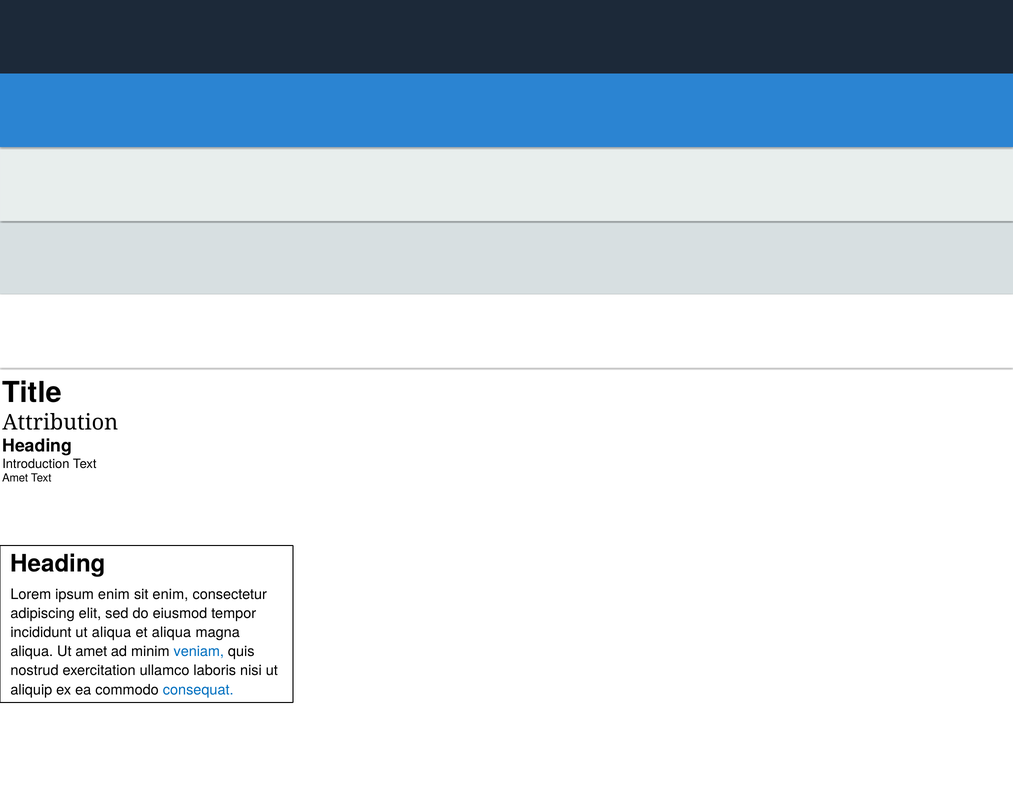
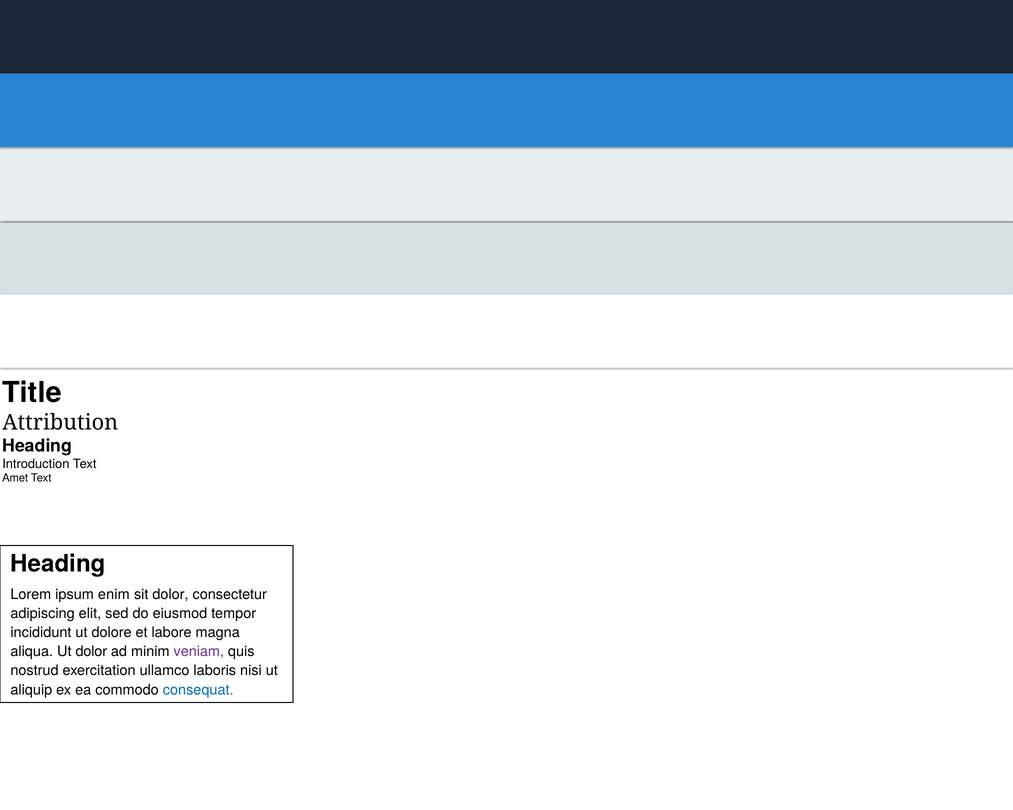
sit enim: enim -> dolor (170, 595)
ut aliqua: aliqua -> dolore (112, 633)
et aliqua: aliqua -> labore (172, 633)
Ut amet: amet -> dolor (91, 652)
veniam colour: blue -> purple (199, 652)
